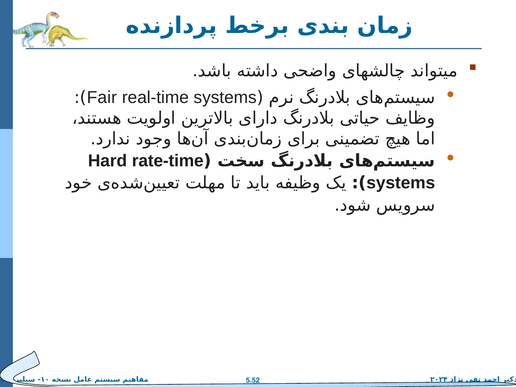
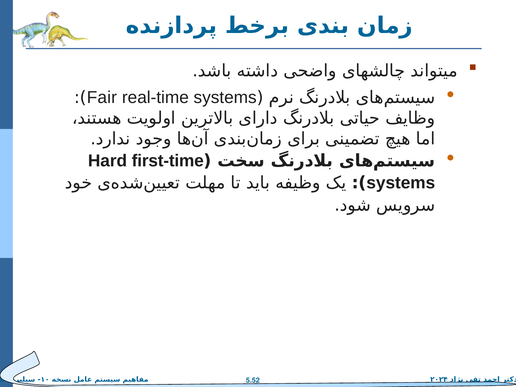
rate-time: rate-time -> first-time (168, 161)
